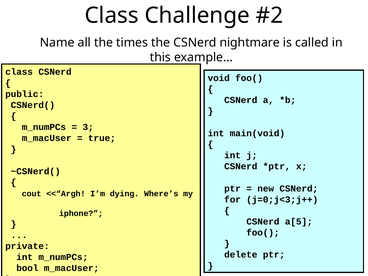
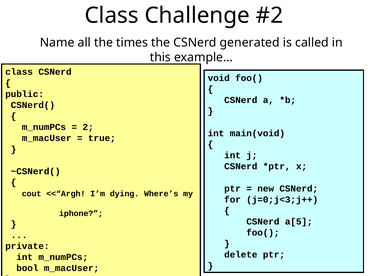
nightmare: nightmare -> generated (250, 43)
3: 3 -> 2 (88, 127)
